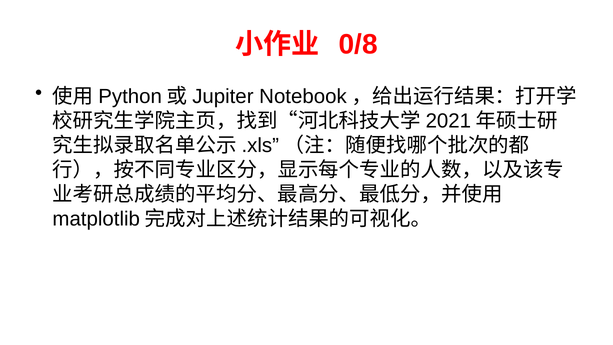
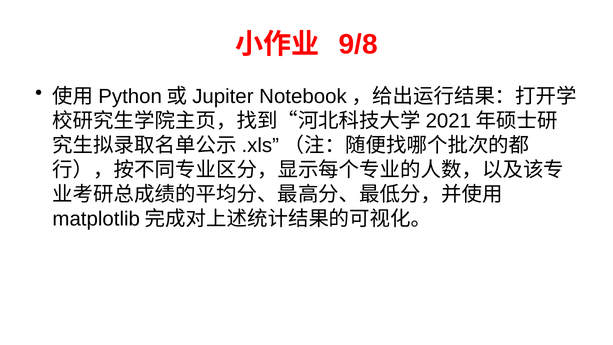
0/8: 0/8 -> 9/8 (358, 45)
